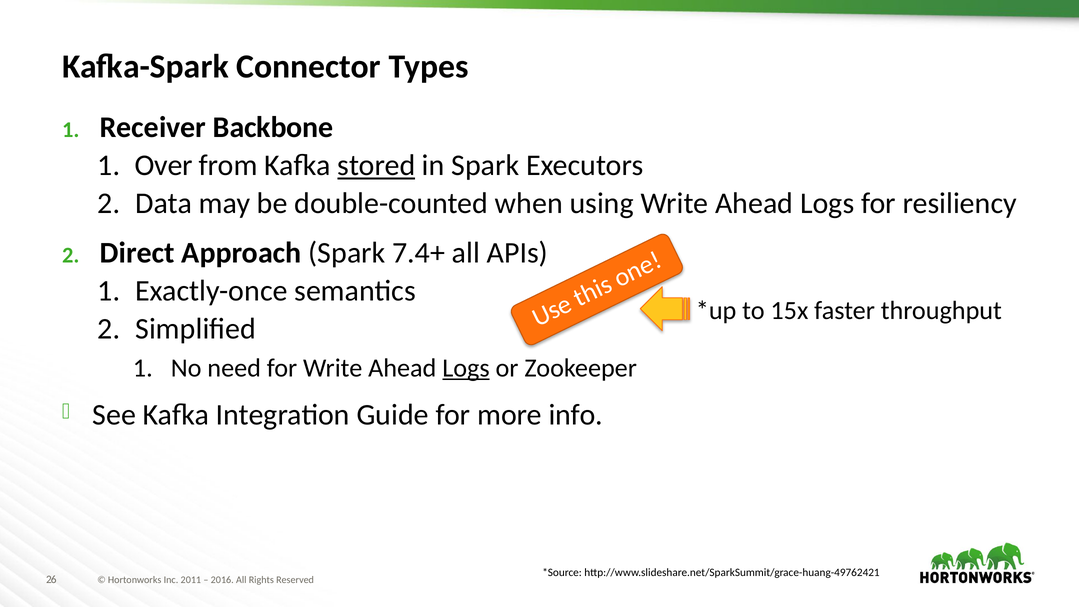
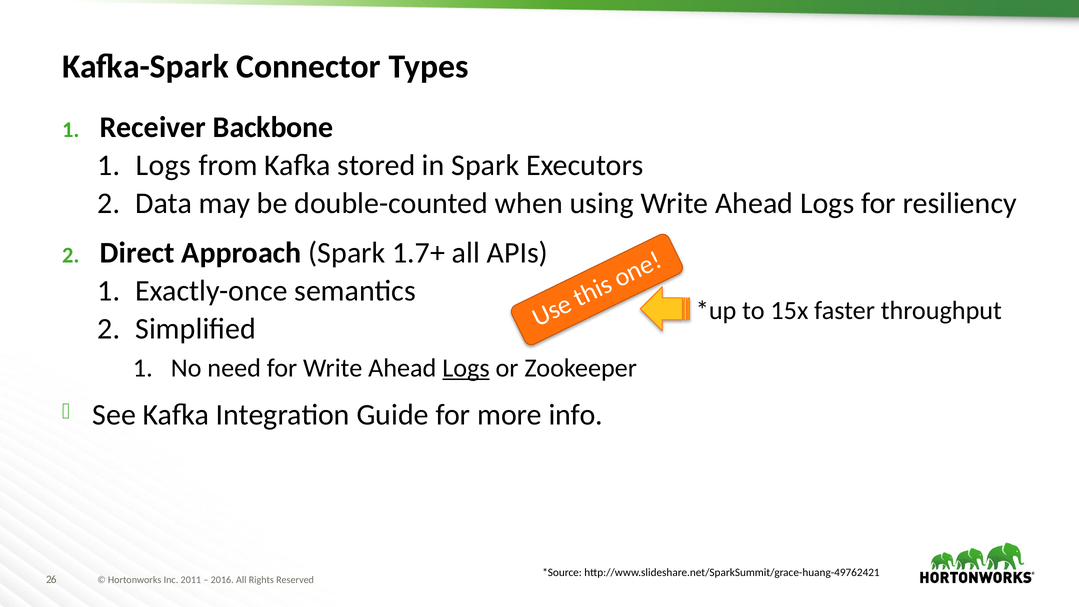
Over: Over -> Logs (163, 166)
stored underline: present -> none (376, 166)
7.4+: 7.4+ -> 1.7+ (419, 253)
